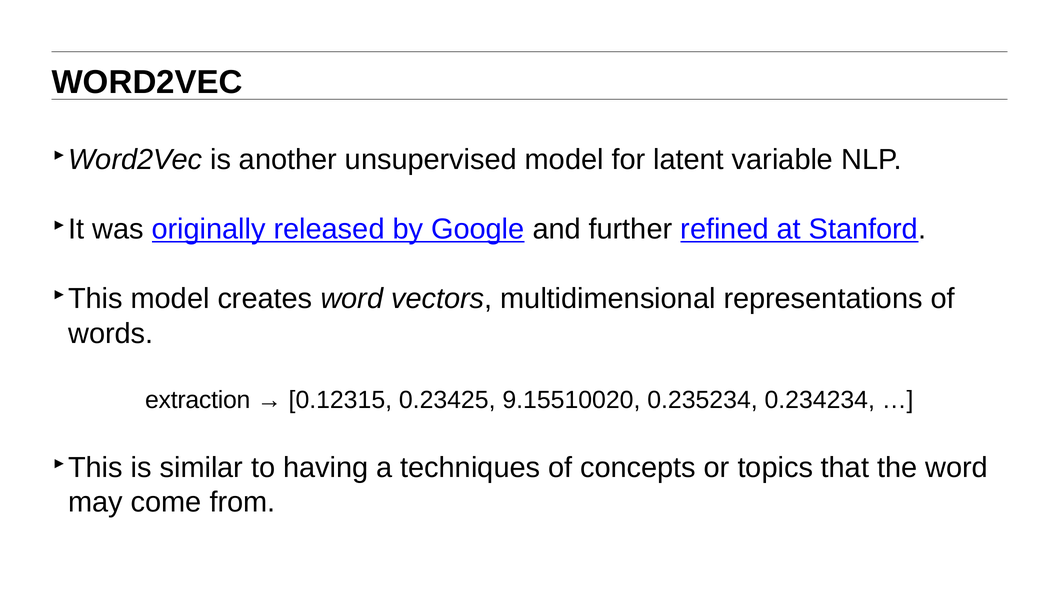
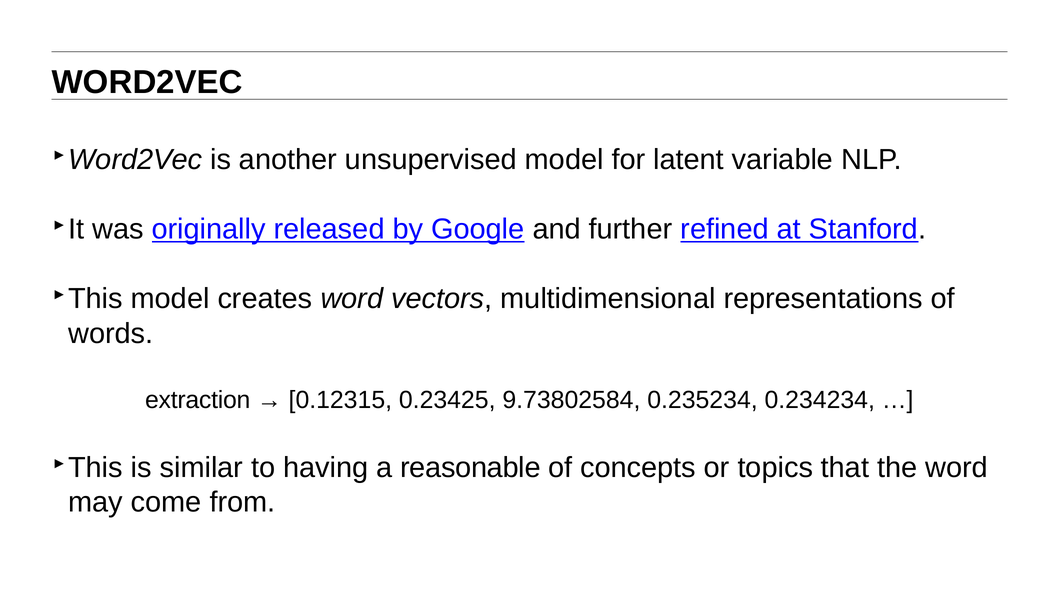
9.15510020: 9.15510020 -> 9.73802584 (571, 400)
techniques: techniques -> reasonable (470, 467)
